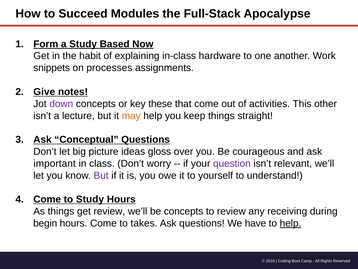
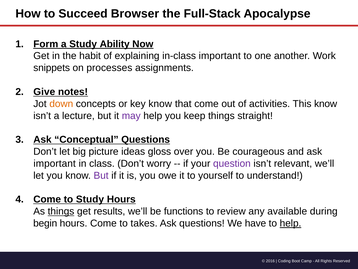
Modules: Modules -> Browser (135, 14)
Based: Based -> Ability (115, 44)
in-class hardware: hardware -> important (220, 56)
down colour: purple -> orange (61, 104)
key these: these -> know (160, 104)
This other: other -> know (326, 104)
may colour: orange -> purple (131, 116)
things underline: none -> present (61, 211)
get review: review -> results (109, 211)
be concepts: concepts -> functions (184, 211)
receiving: receiving -> available (287, 211)
